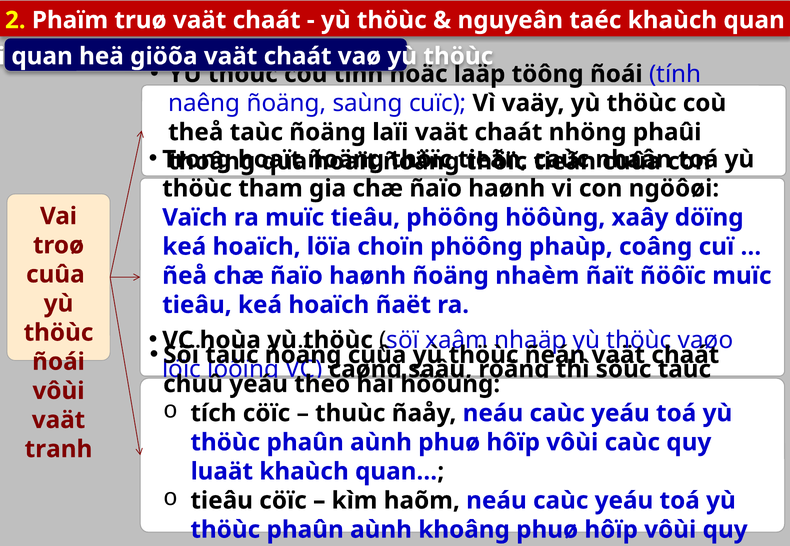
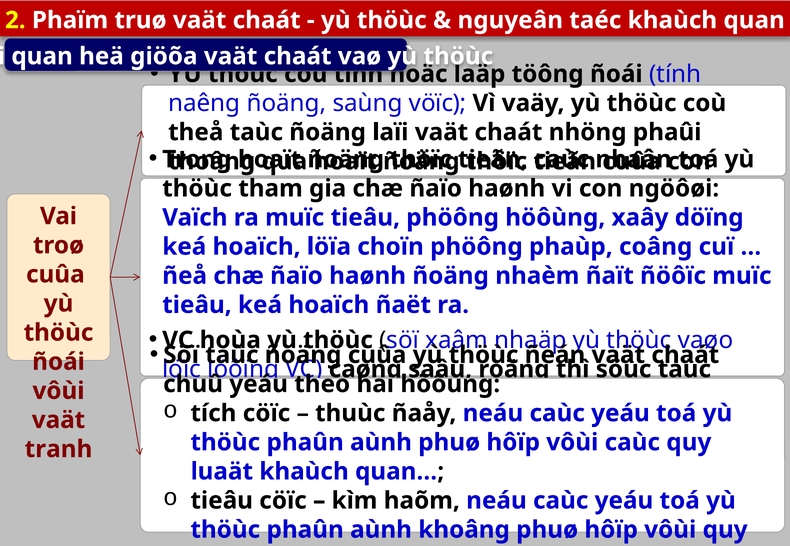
cuïc: cuïc -> vöïc (438, 103)
